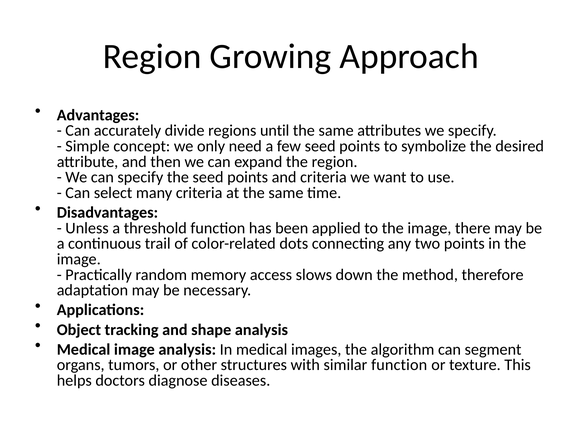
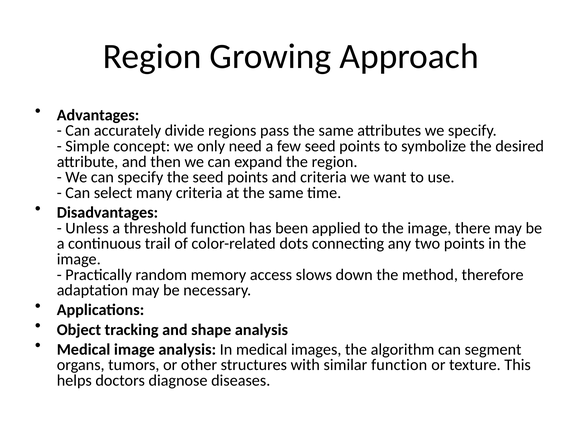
until: until -> pass (275, 130)
